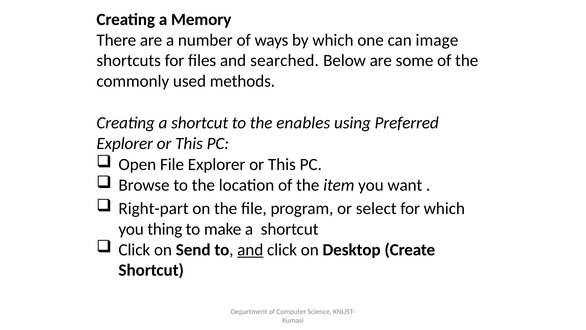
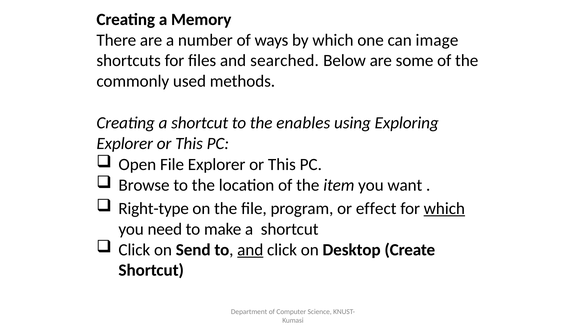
Preferred: Preferred -> Exploring (407, 123)
Right-part: Right-part -> Right-type (154, 208)
select: select -> effect (376, 208)
which underline: none -> present (444, 208)
thing: thing -> need (165, 229)
